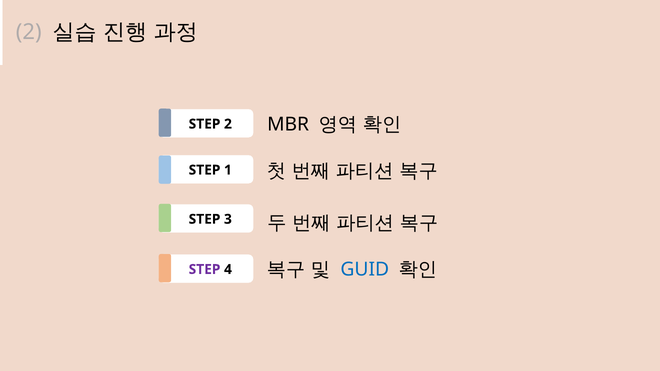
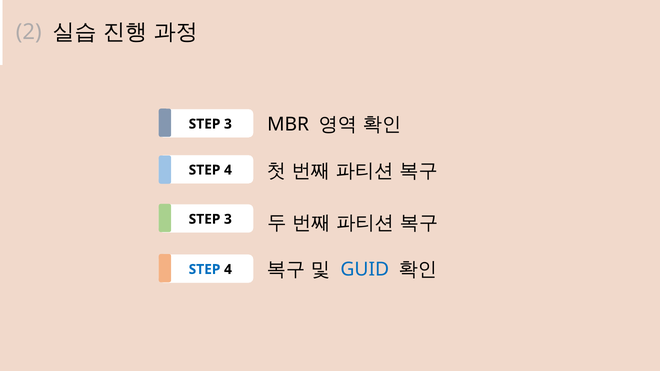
2: 2 -> 3 (228, 124)
1: 1 -> 4 (228, 170)
STEP colour: purple -> blue (205, 270)
